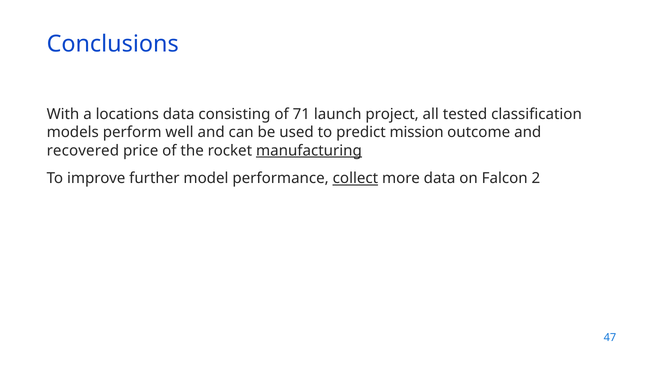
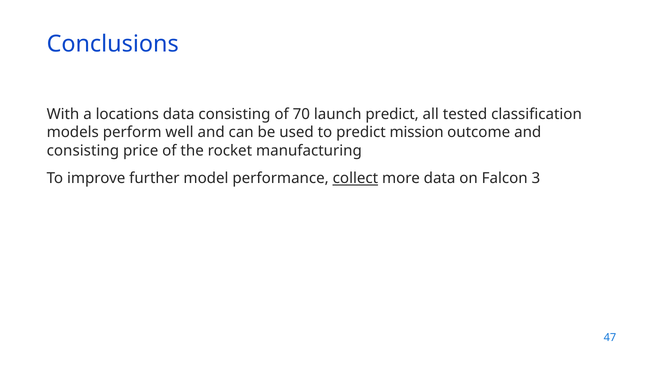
71: 71 -> 70 (301, 114)
launch project: project -> predict (392, 114)
recovered: recovered -> consisting (83, 151)
manufacturing underline: present -> none (309, 151)
2: 2 -> 3 (536, 178)
